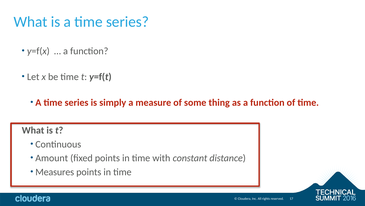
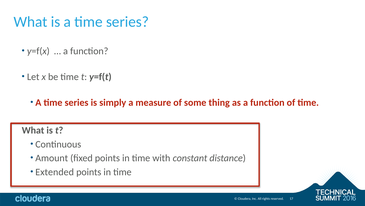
Measures: Measures -> Extended (55, 172)
